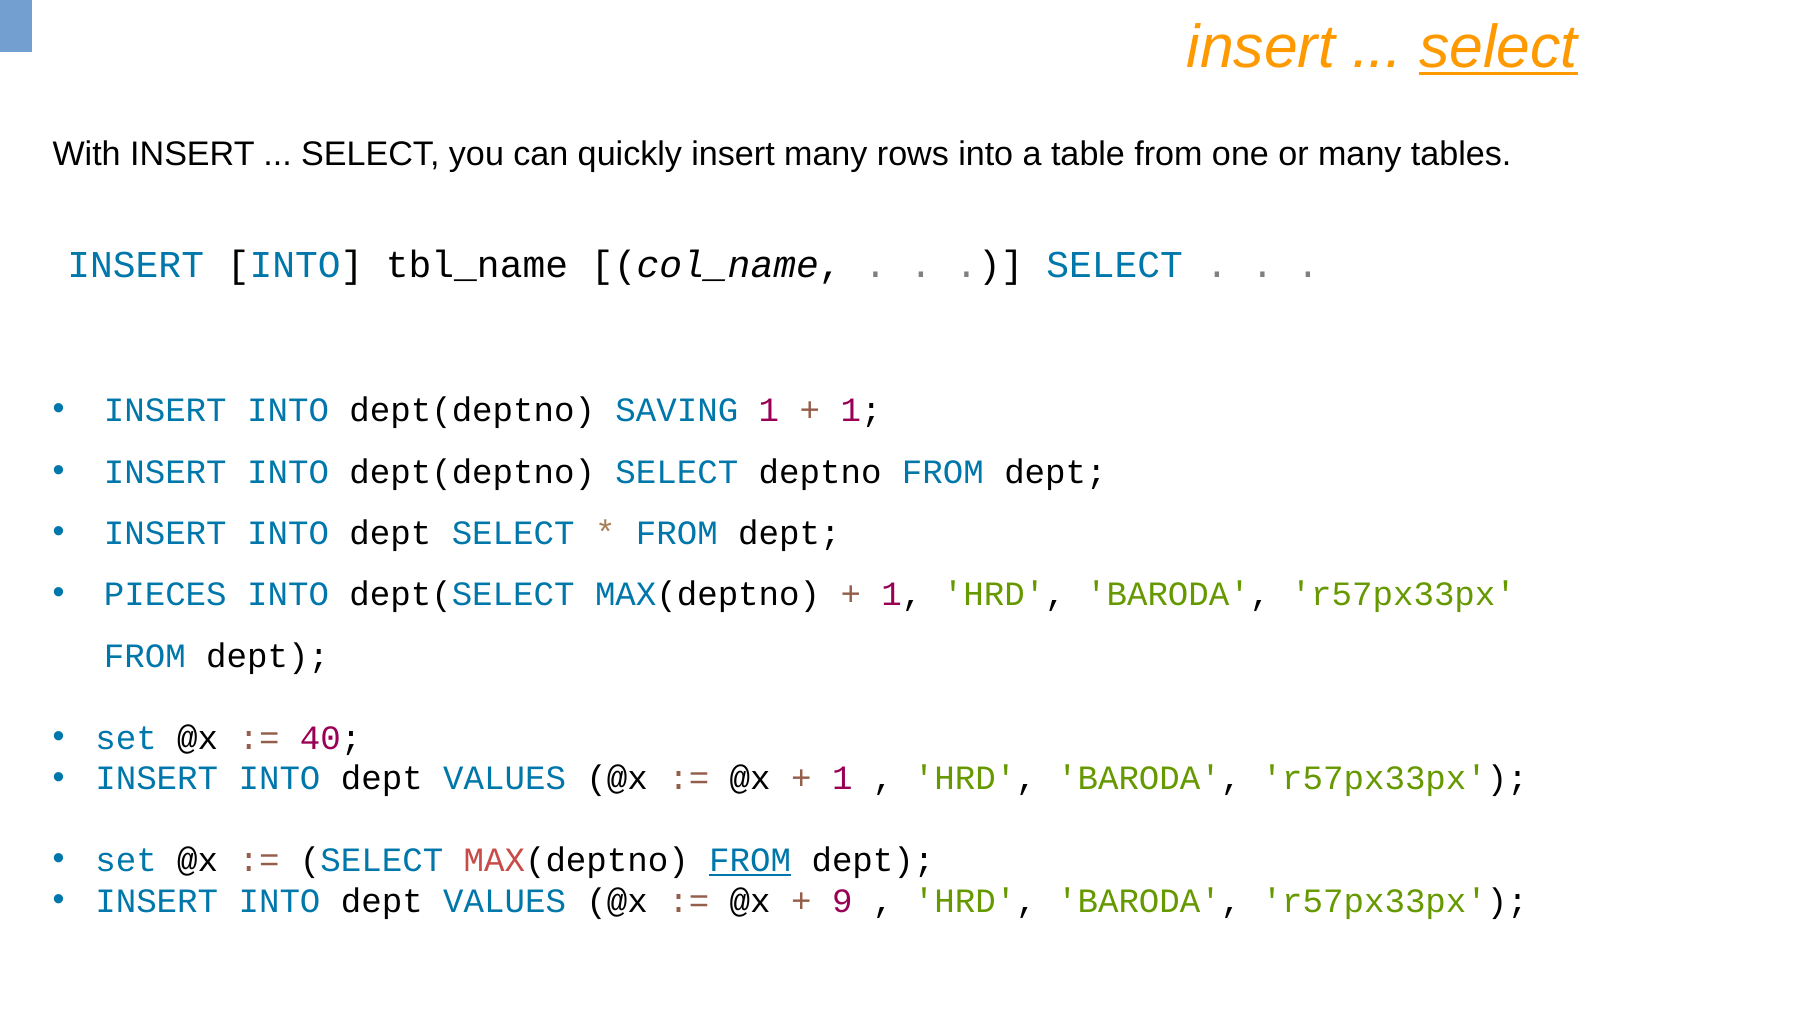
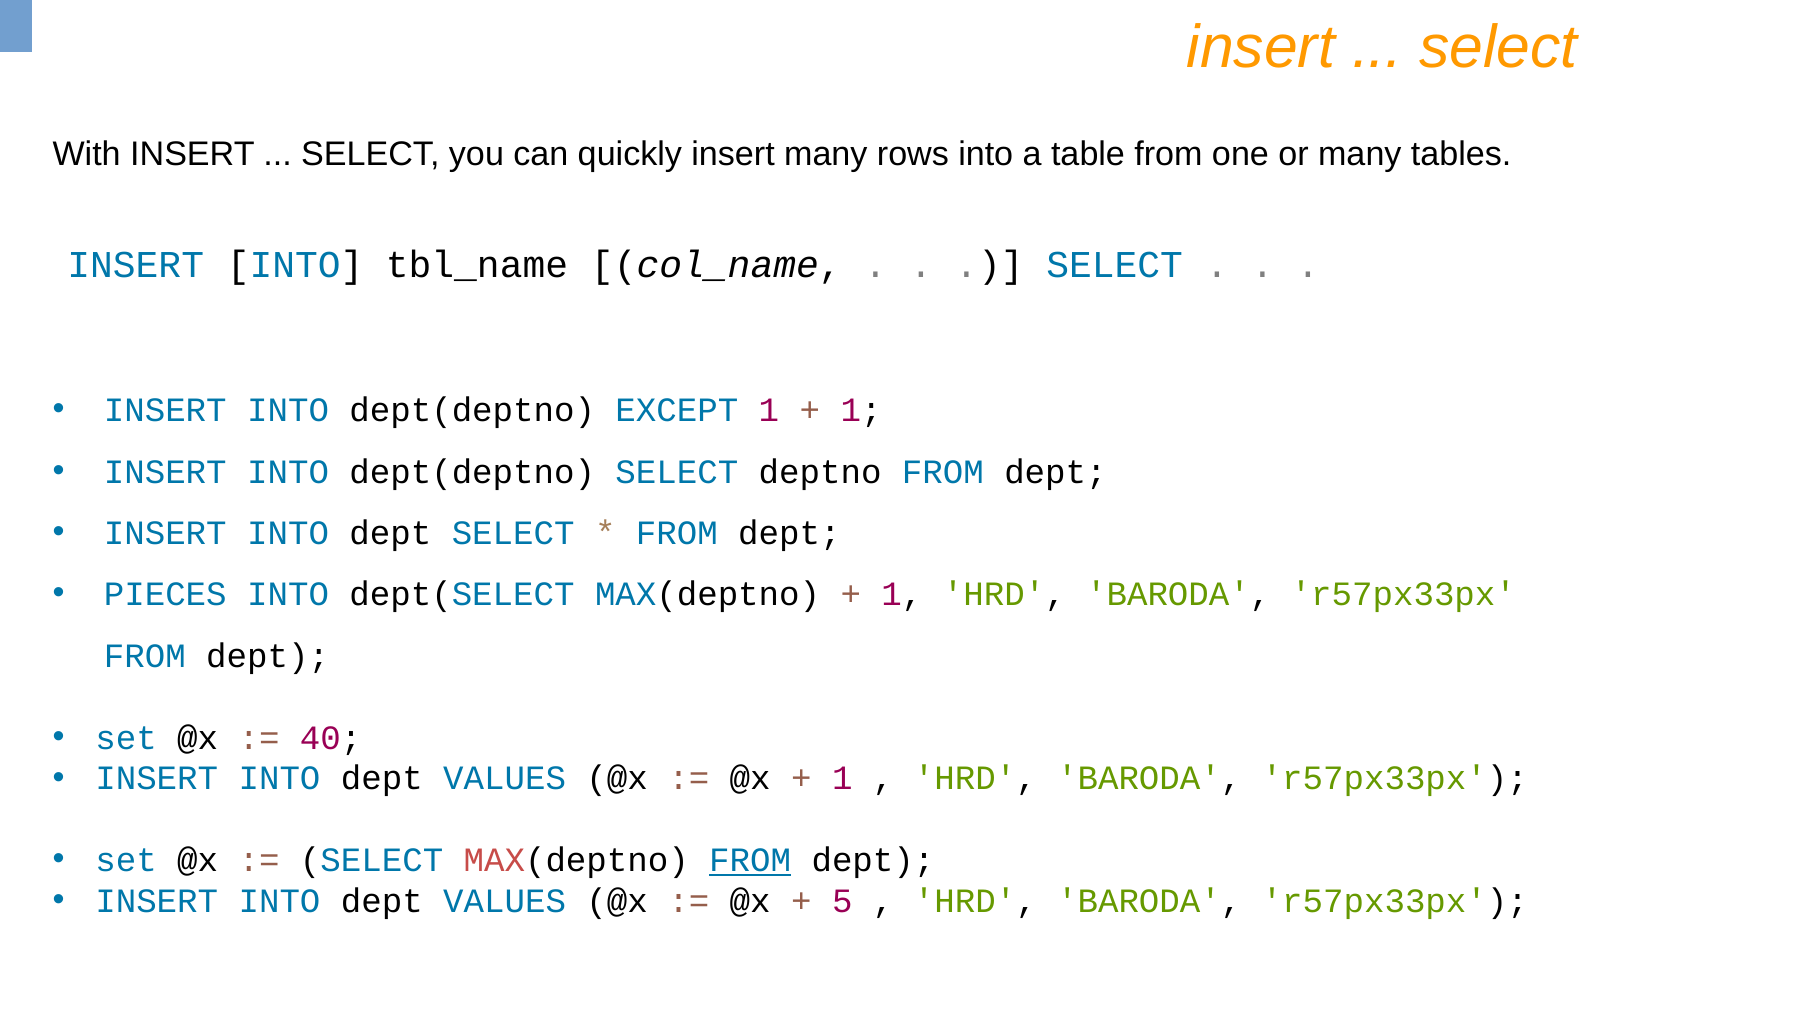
select underline: present -> none (1498, 47)
SAVING: SAVING -> EXCEPT (677, 410)
9: 9 -> 5 (842, 902)
